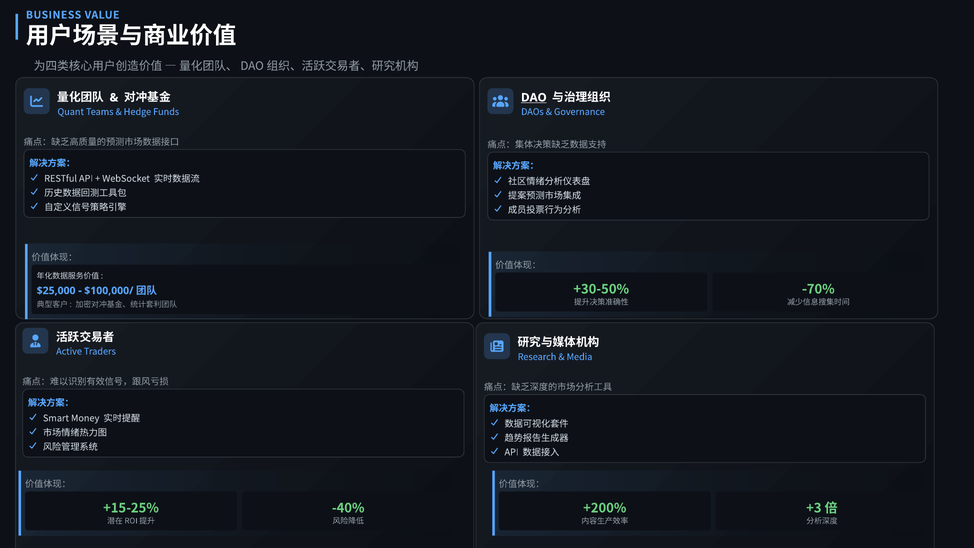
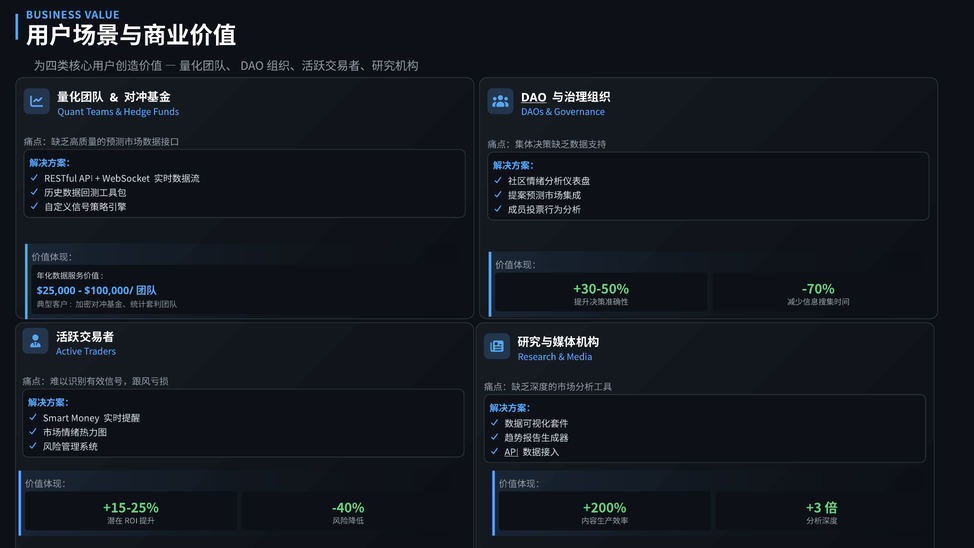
API underline: none -> present (512, 452)
